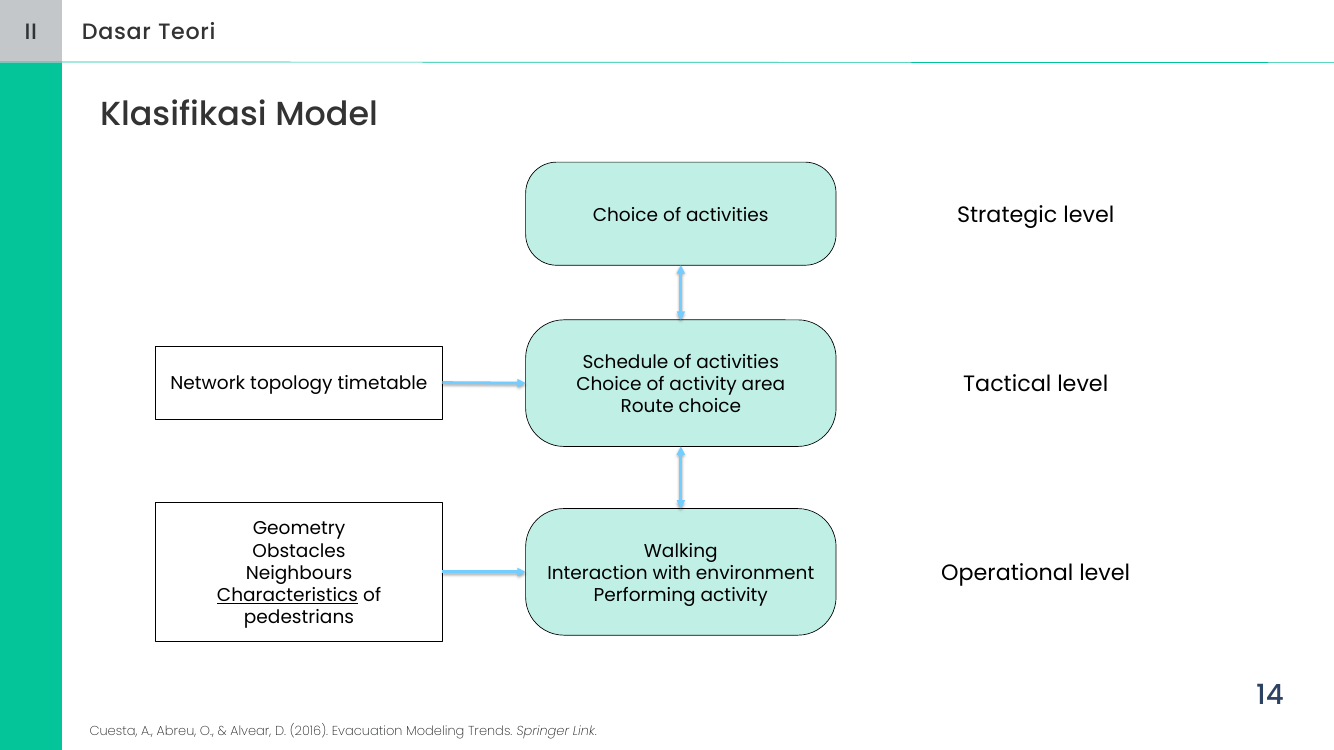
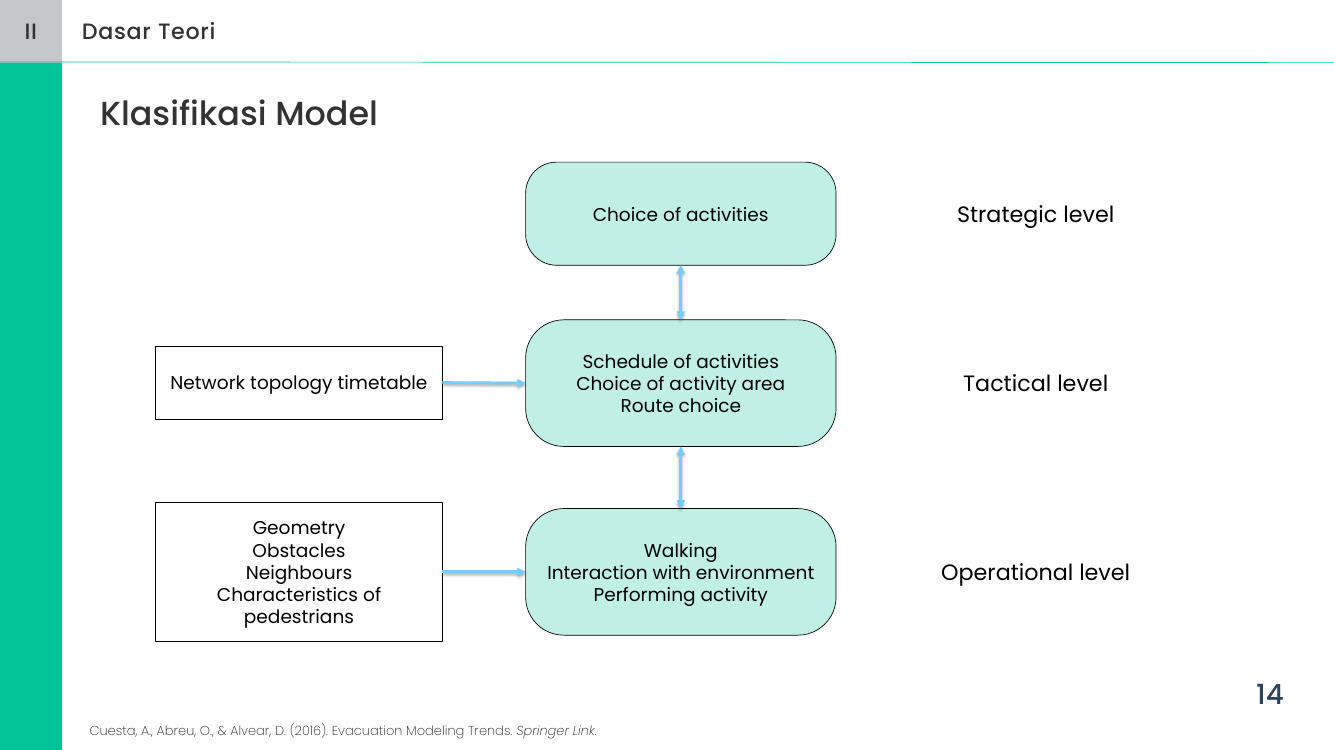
Characteristics underline: present -> none (288, 596)
